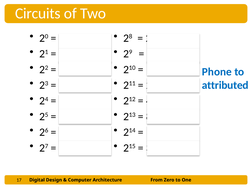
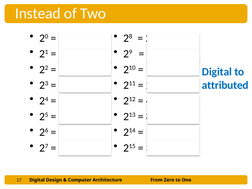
Circuits: Circuits -> Instead (38, 13)
Phone: Phone -> Digital (217, 72)
